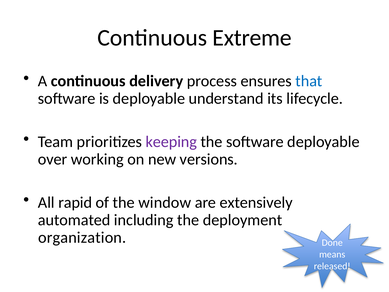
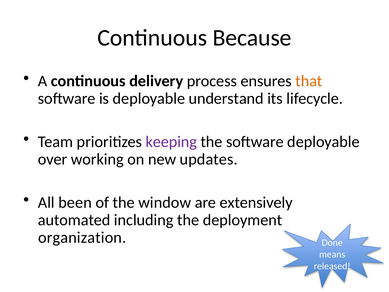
Extreme: Extreme -> Because (252, 38)
that colour: blue -> orange (309, 81)
versions: versions -> updates (209, 159)
rapid: rapid -> been (75, 202)
